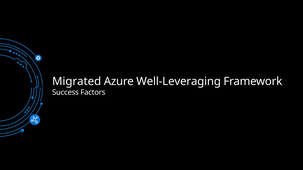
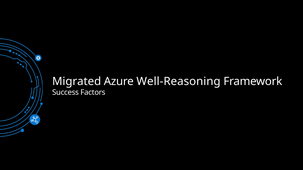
Well-Leveraging: Well-Leveraging -> Well-Reasoning (178, 81)
